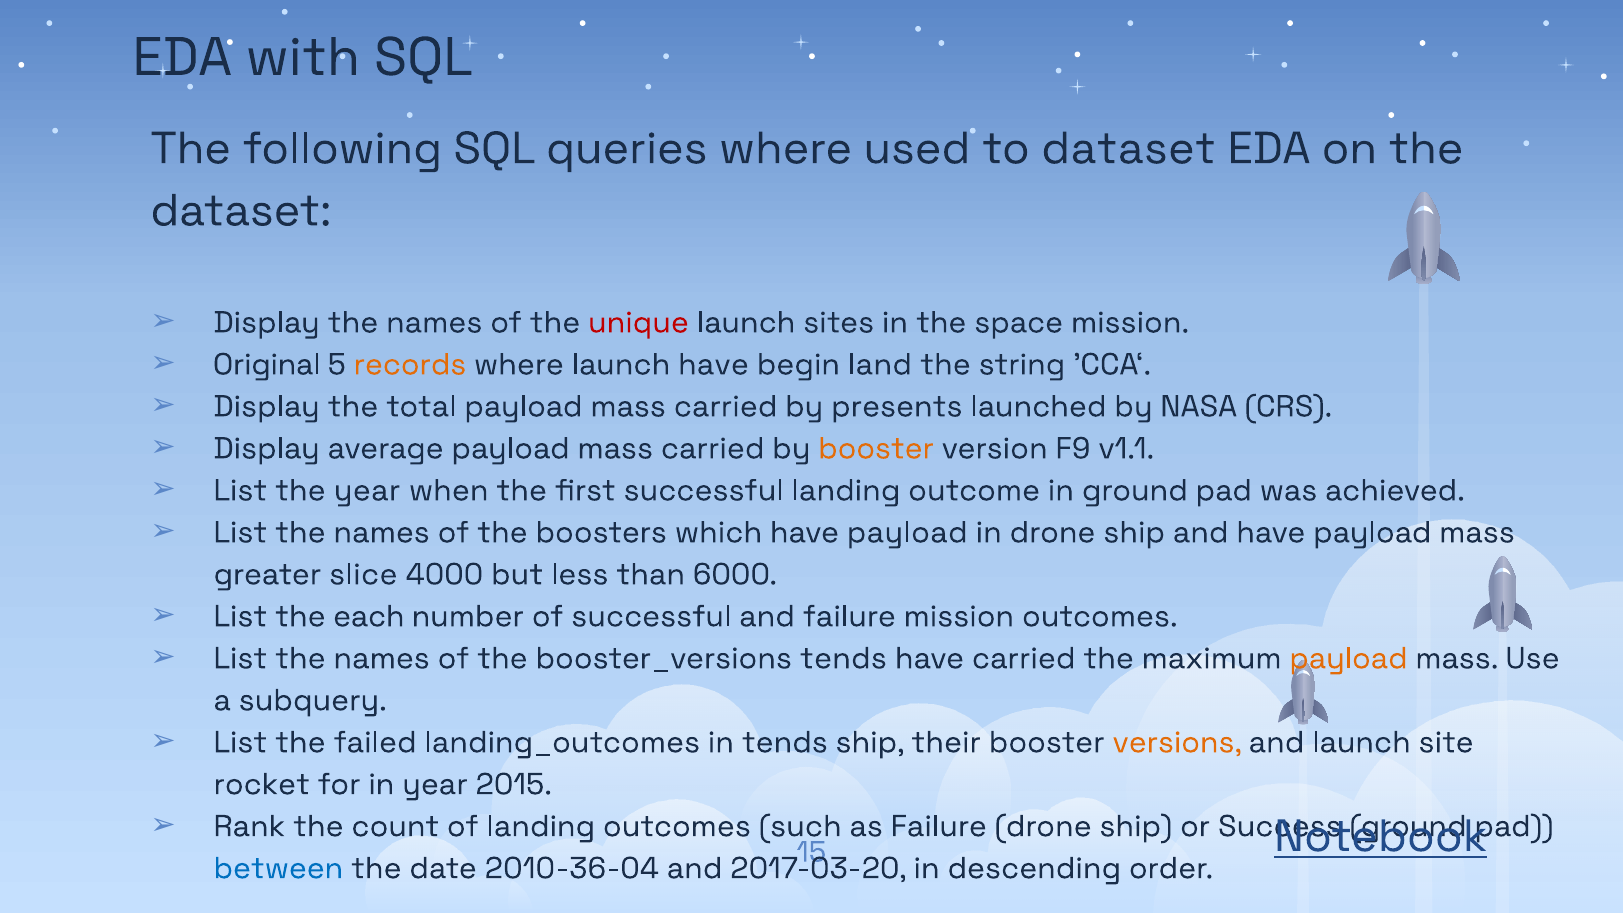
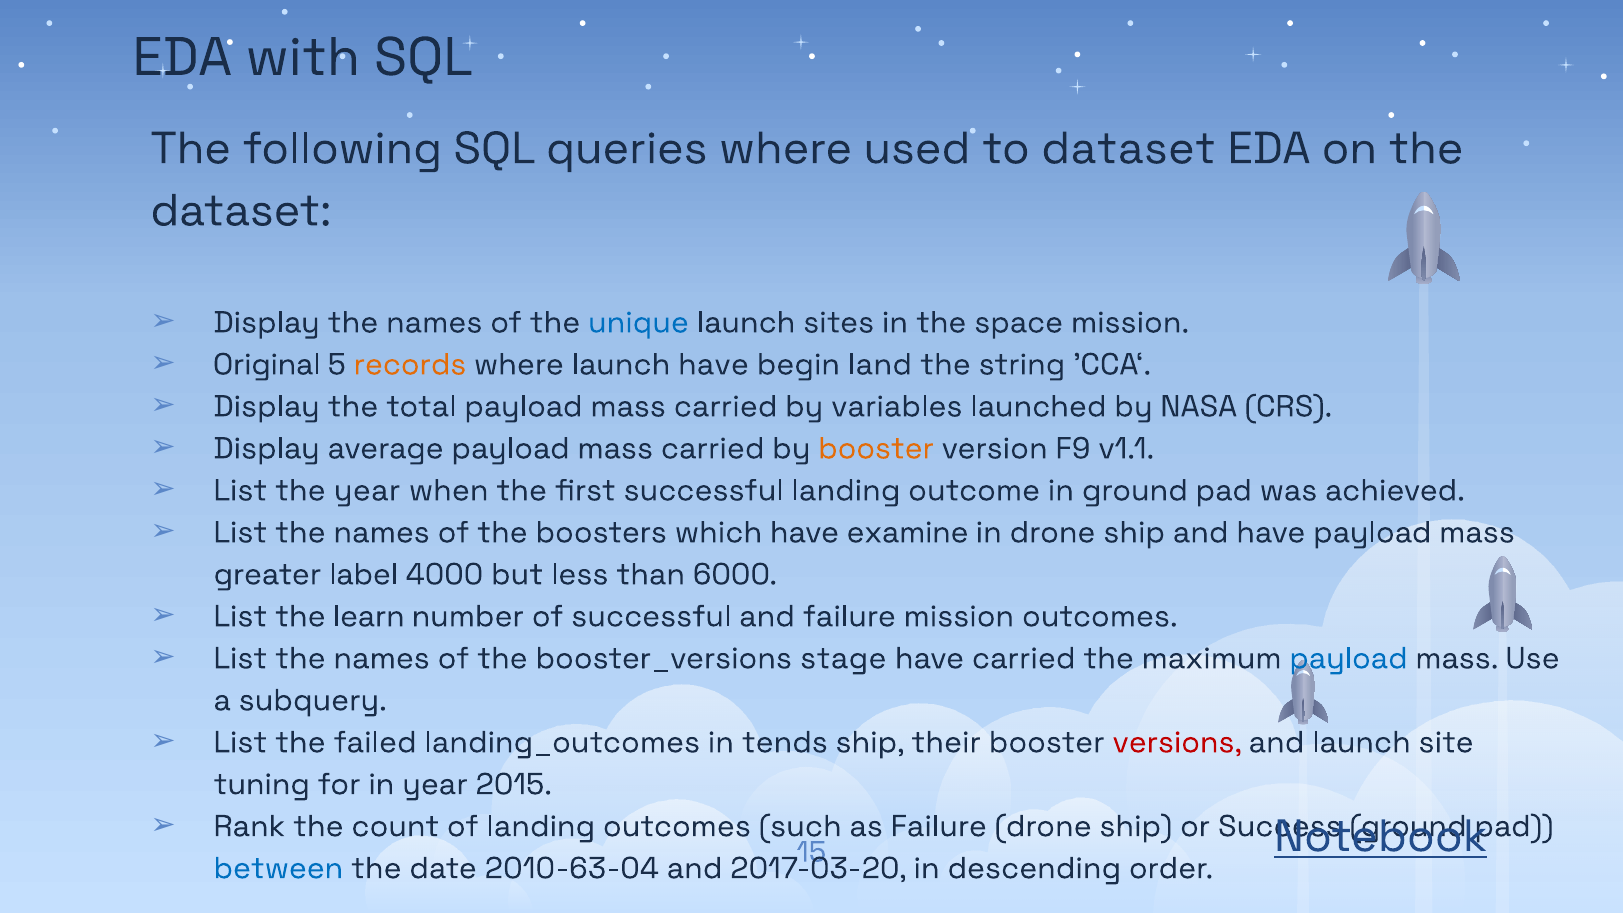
unique colour: red -> blue (638, 322)
presents: presents -> variables (897, 406)
which have payload: payload -> examine (907, 532)
slice: slice -> label (364, 574)
each: each -> learn (369, 616)
booster_versions tends: tends -> stage (843, 658)
payload colour: orange -> blue (1348, 658)
versions colour: orange -> red (1177, 742)
rocket: rocket -> tuning (262, 784)
2010-36-04: 2010-36-04 -> 2010-63-04 (572, 868)
